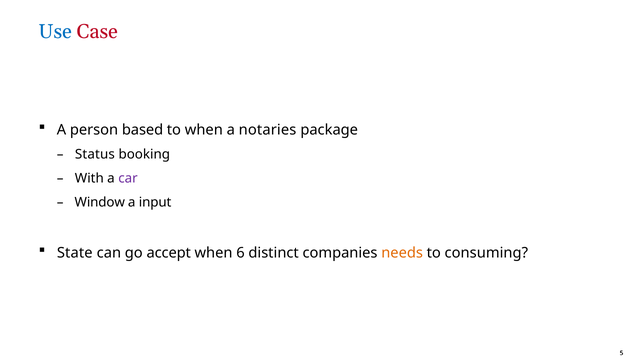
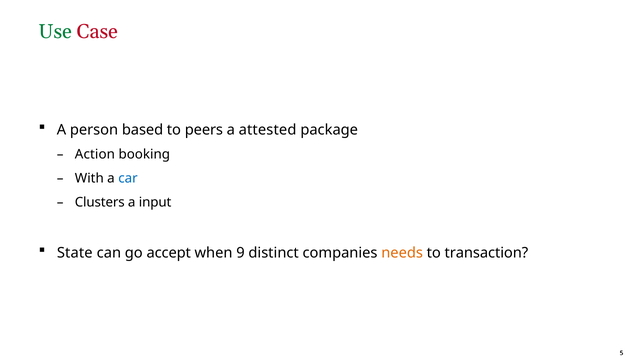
Use colour: blue -> green (55, 31)
to when: when -> peers (204, 130)
notaries: notaries -> attested (268, 130)
Status: Status -> Action (95, 155)
car colour: purple -> blue (128, 179)
Window: Window -> Clusters (100, 203)
6: 6 -> 9 (241, 253)
consuming: consuming -> transaction (486, 253)
